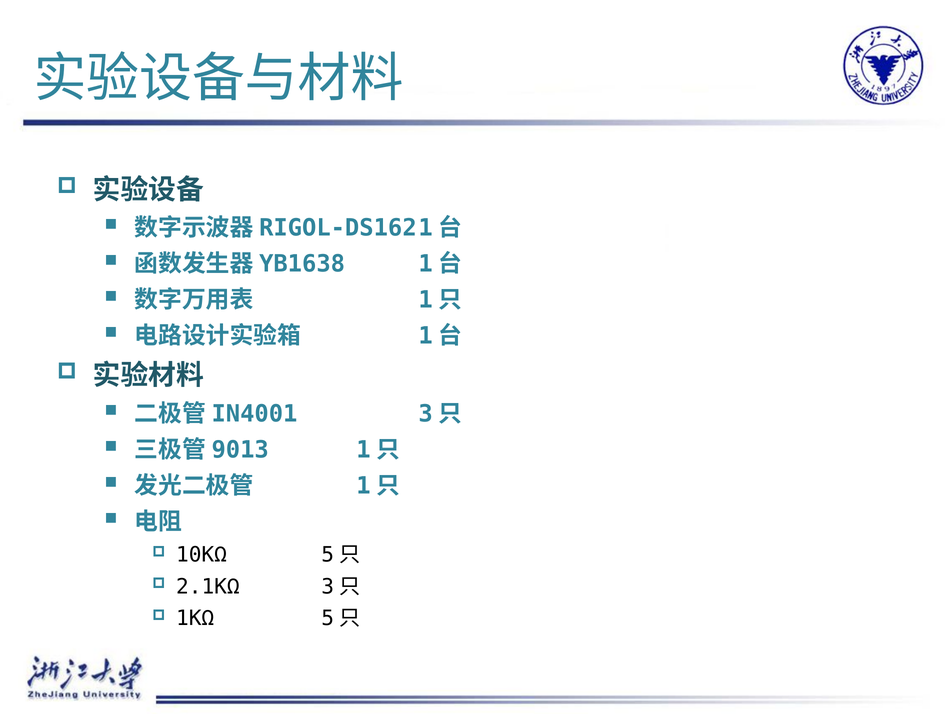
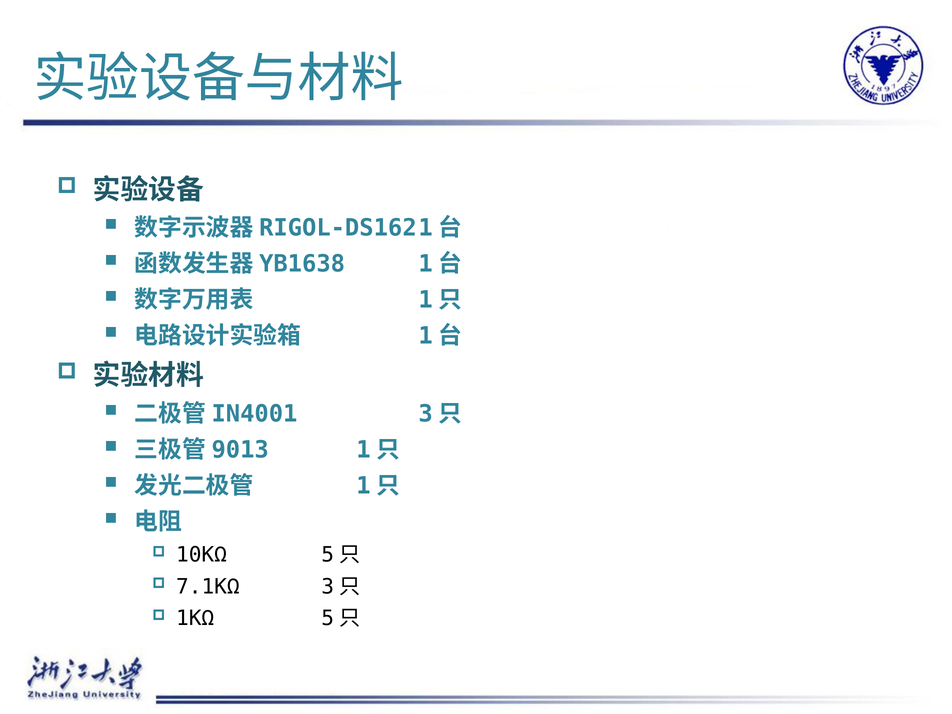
2.1KΩ: 2.1KΩ -> 7.1KΩ (208, 587)
